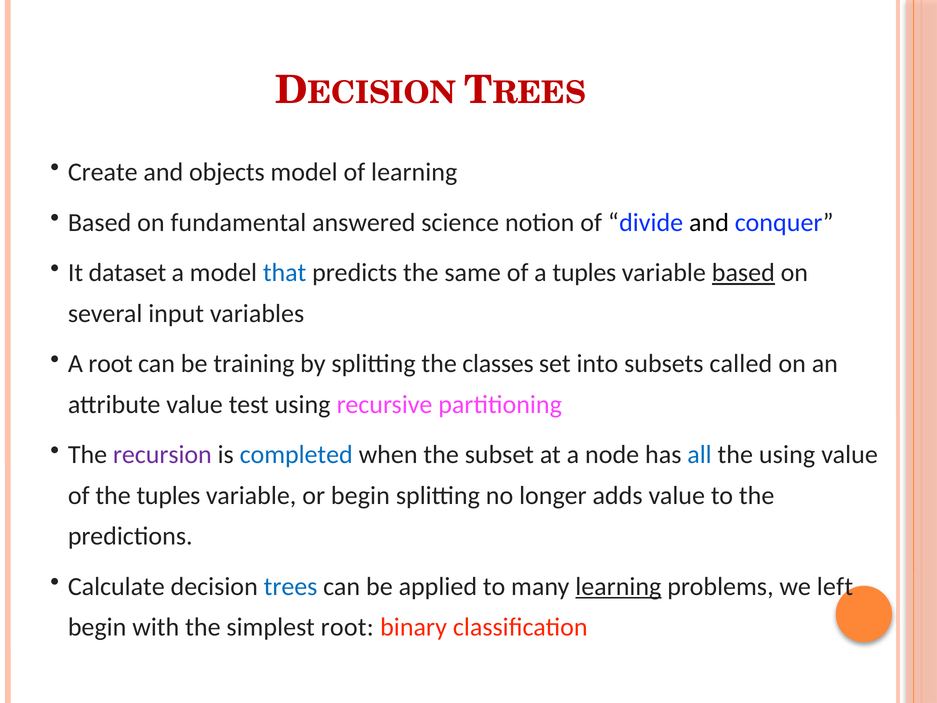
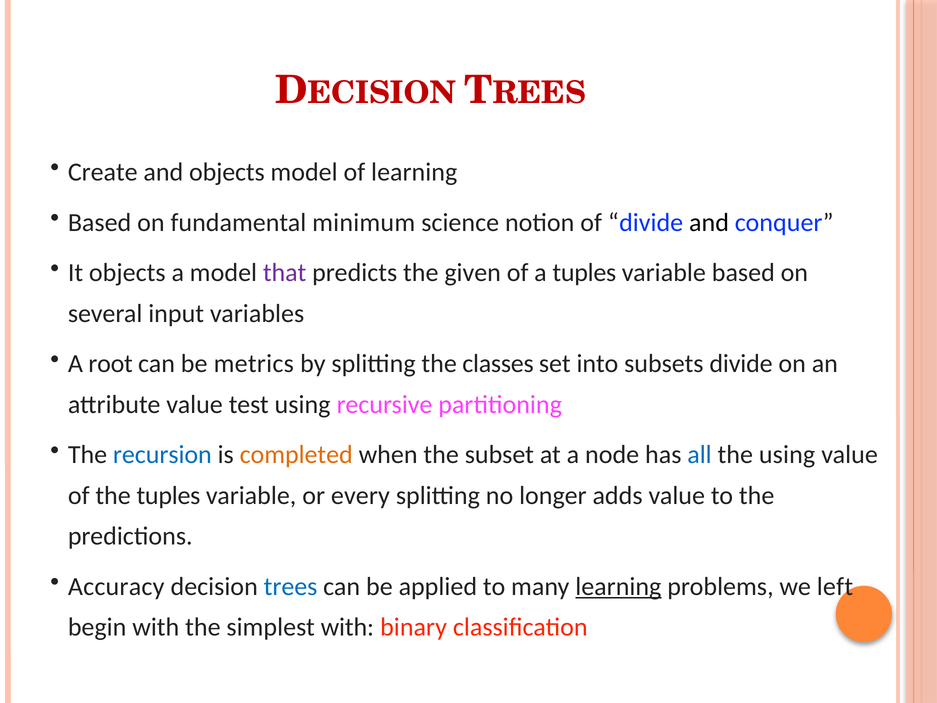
answered: answered -> minimum (364, 222)
It dataset: dataset -> objects (127, 273)
that colour: blue -> purple (285, 273)
same: same -> given (473, 273)
based underline: present -> none (743, 273)
training: training -> metrics (254, 364)
subsets called: called -> divide (741, 364)
recursion colour: purple -> blue (162, 455)
completed colour: blue -> orange (296, 455)
or begin: begin -> every (360, 495)
Calculate: Calculate -> Accuracy (116, 586)
simplest root: root -> with (347, 627)
